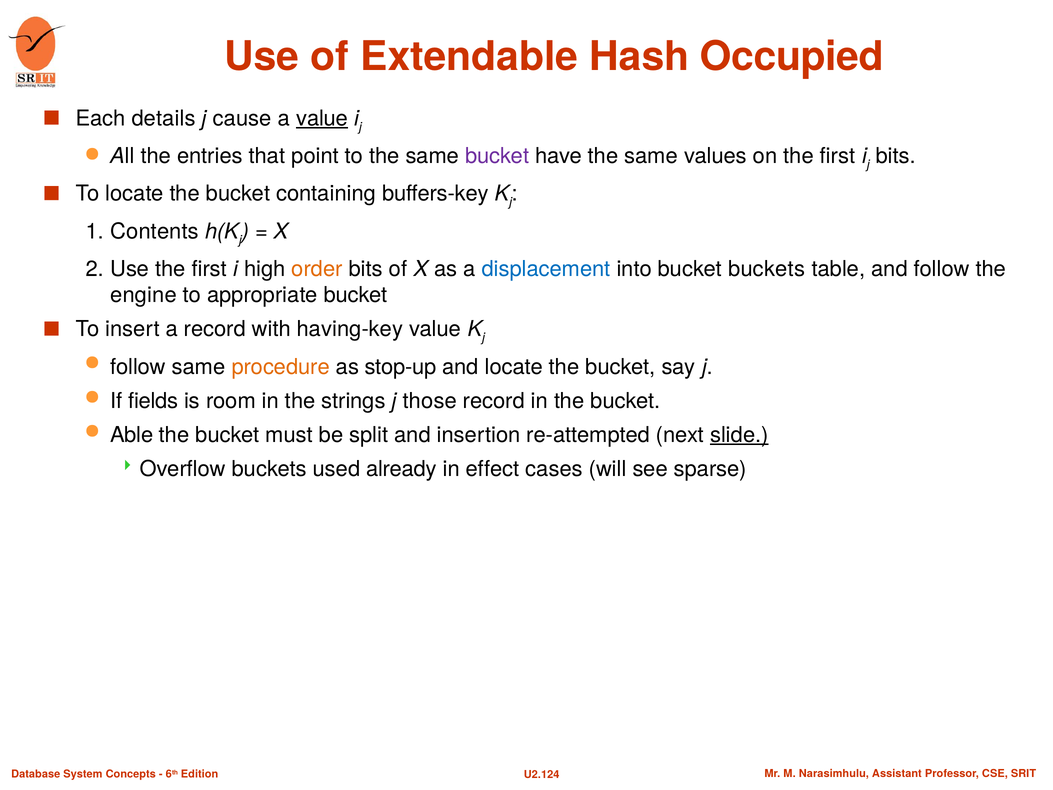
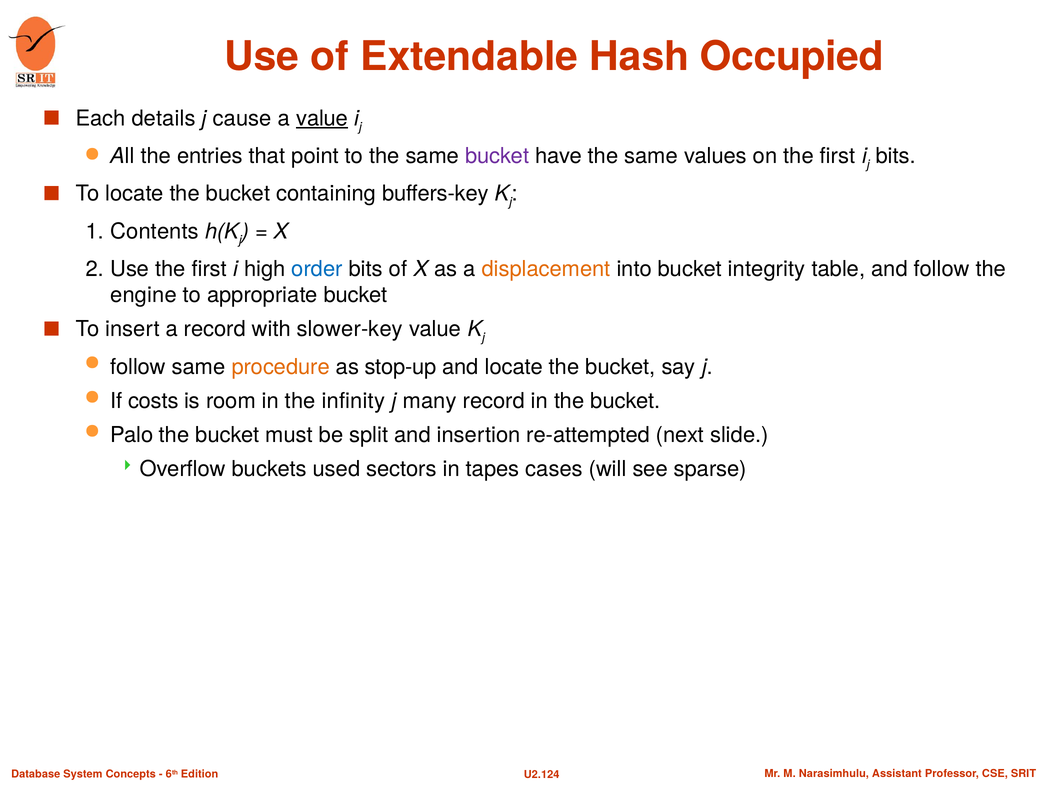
order colour: orange -> blue (317, 269)
displacement colour: blue -> orange (546, 269)
bucket buckets: buckets -> integrity (767, 269)
having-key: having-key -> slower-key (350, 329)
fields: fields -> costs (153, 401)
strings: strings -> infinity (353, 401)
those: those -> many (430, 401)
Able: Able -> Palo (132, 435)
slide underline: present -> none (739, 435)
already: already -> sectors (402, 469)
effect: effect -> tapes (493, 469)
